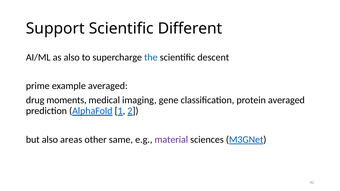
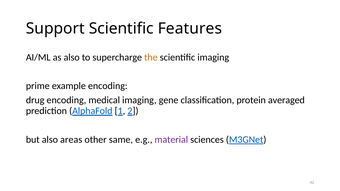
Different: Different -> Features (190, 29)
the colour: blue -> orange (151, 57)
scientific descent: descent -> imaging (213, 57)
example averaged: averaged -> encoding (108, 86)
drug moments: moments -> encoding (66, 100)
